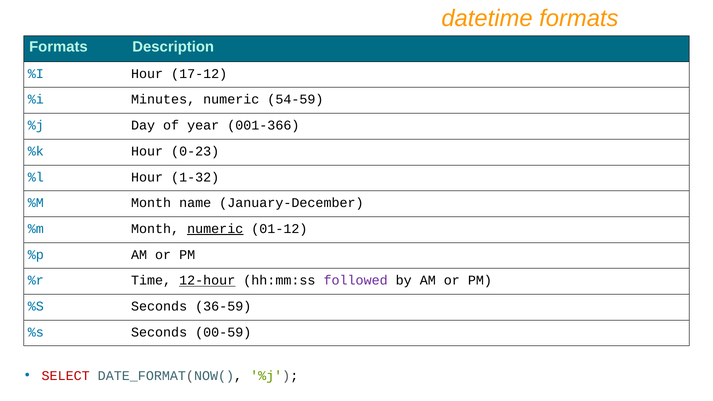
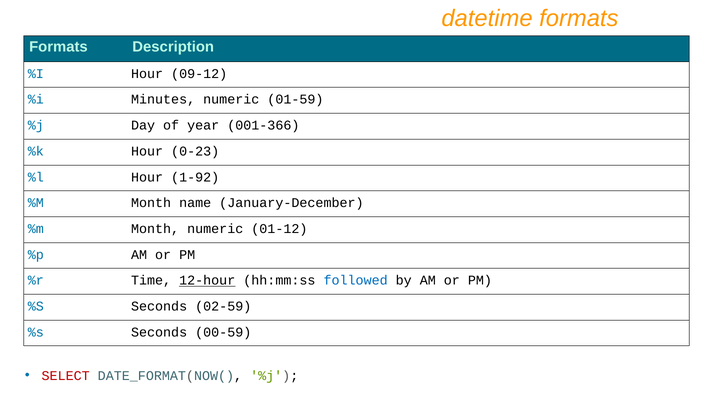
17-12: 17-12 -> 09-12 (199, 74)
54-59: 54-59 -> 01-59 (295, 100)
1-32: 1-32 -> 1-92 (195, 177)
numeric underline: present -> none (215, 229)
followed colour: purple -> blue (356, 281)
36-59: 36-59 -> 02-59 (223, 306)
